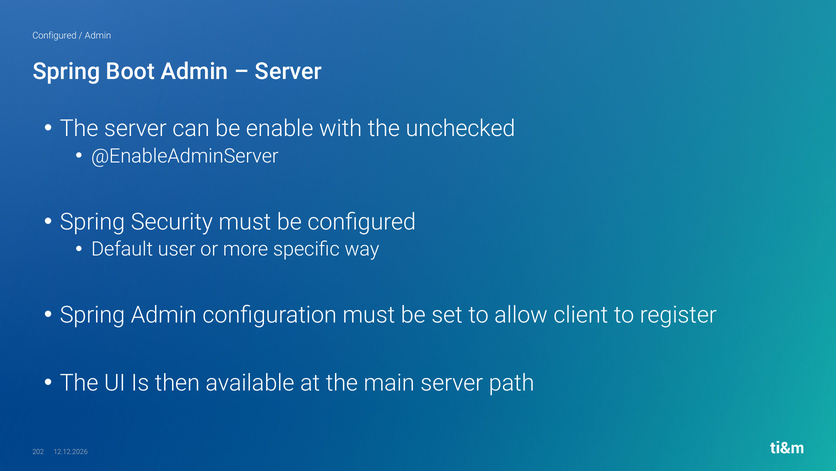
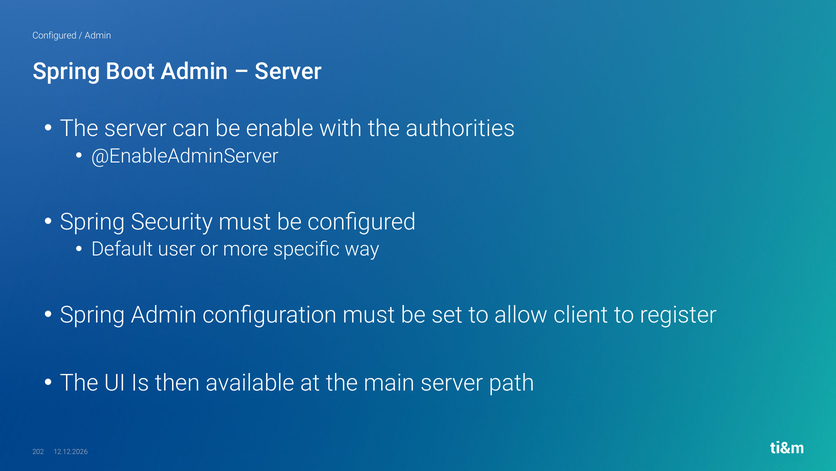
unchecked: unchecked -> authorities (460, 128)
